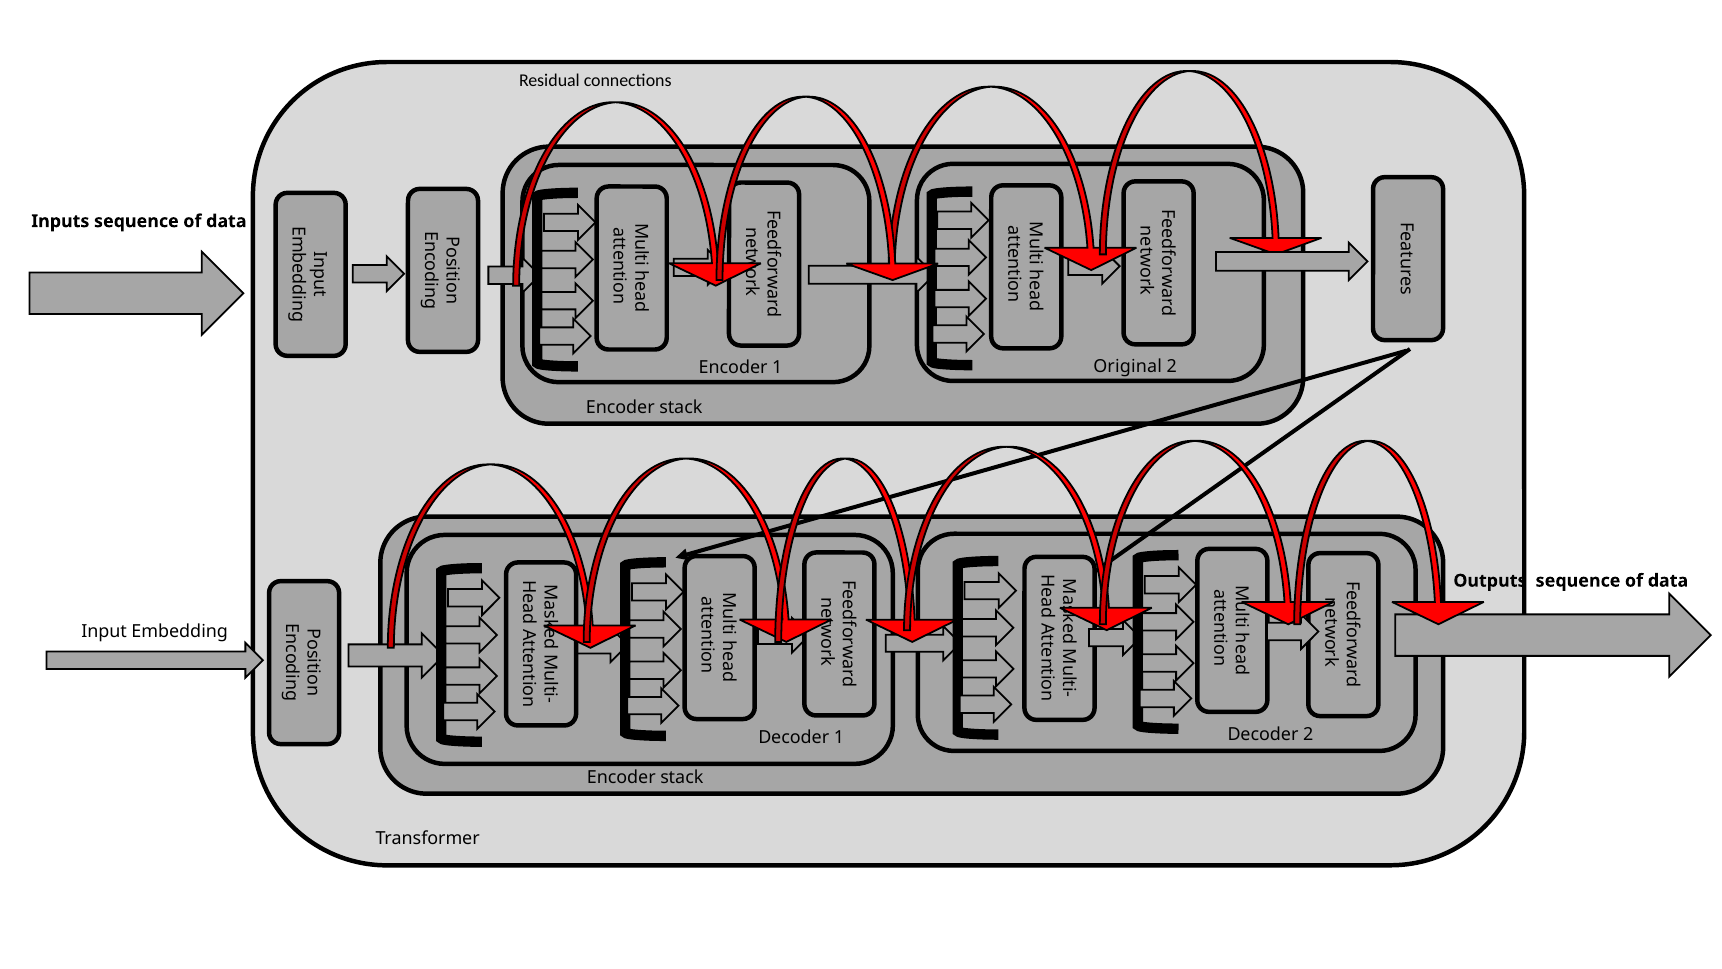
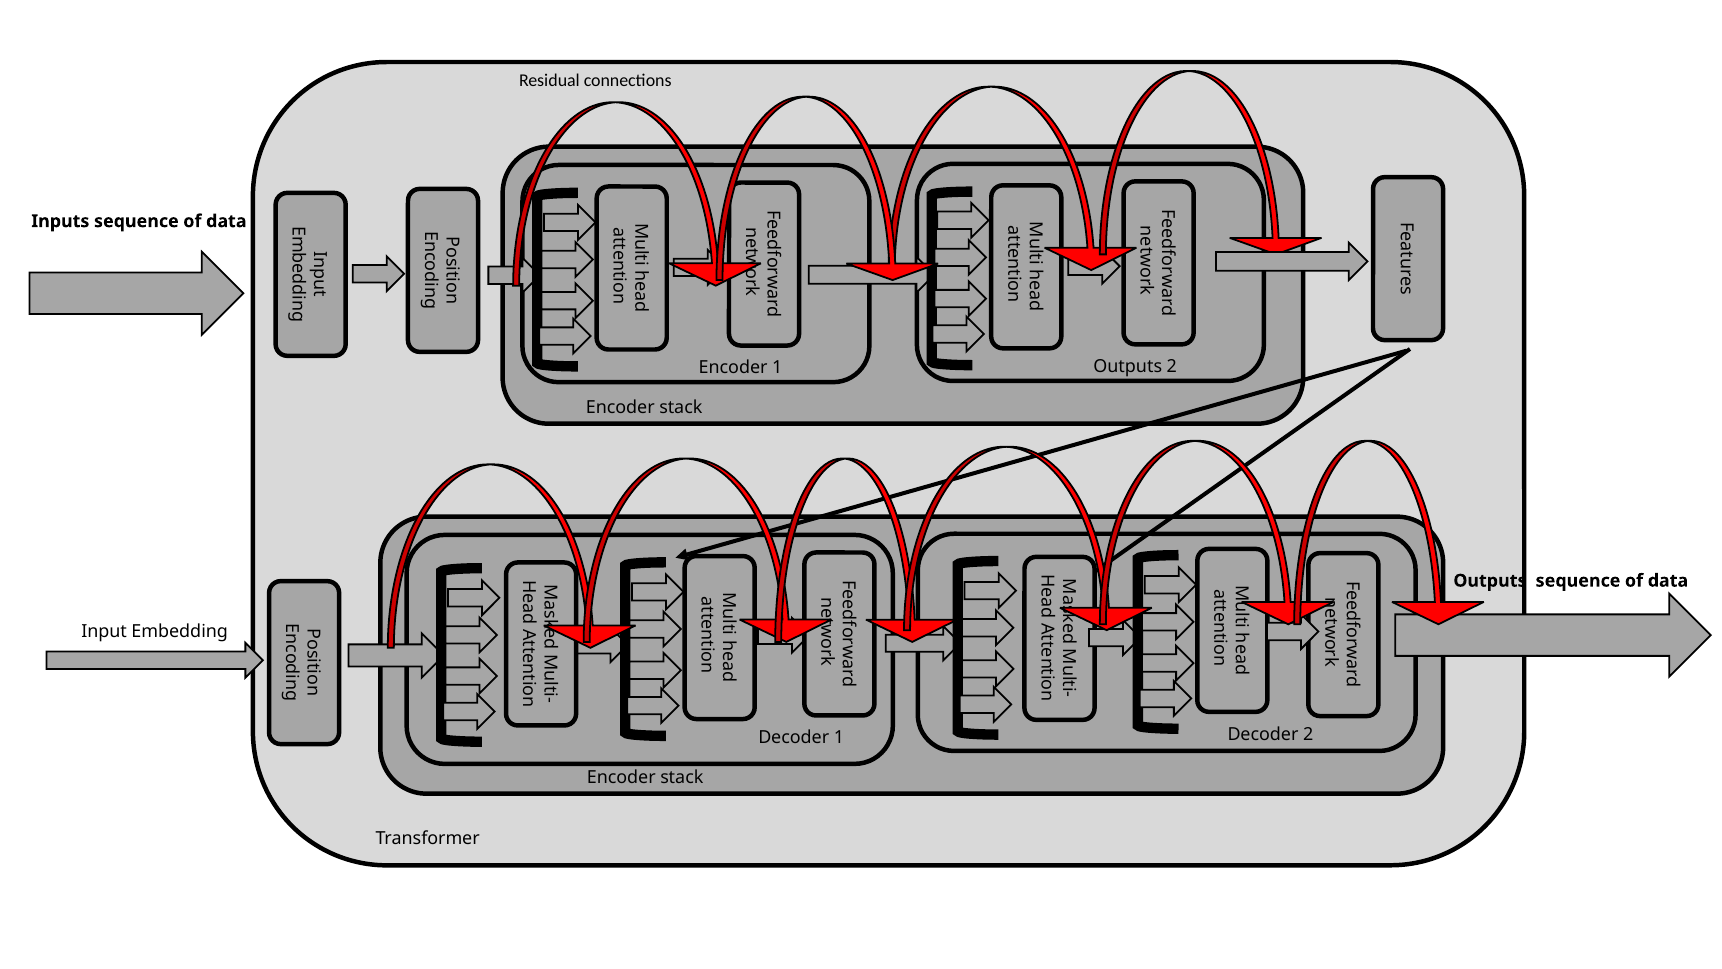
Original: Original -> Outputs (1128, 366)
